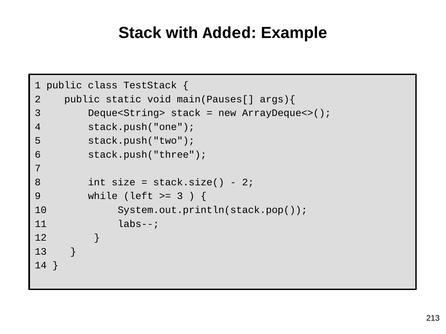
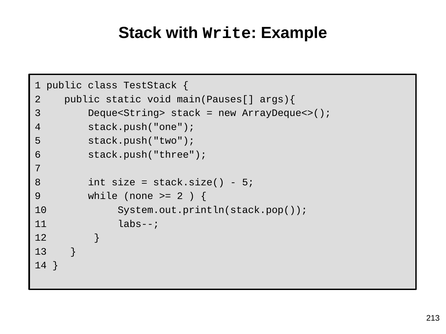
Added: Added -> Write (227, 33)
2: 2 -> 5 (248, 182)
left: left -> none (138, 196)
3: 3 -> 2 (180, 196)
